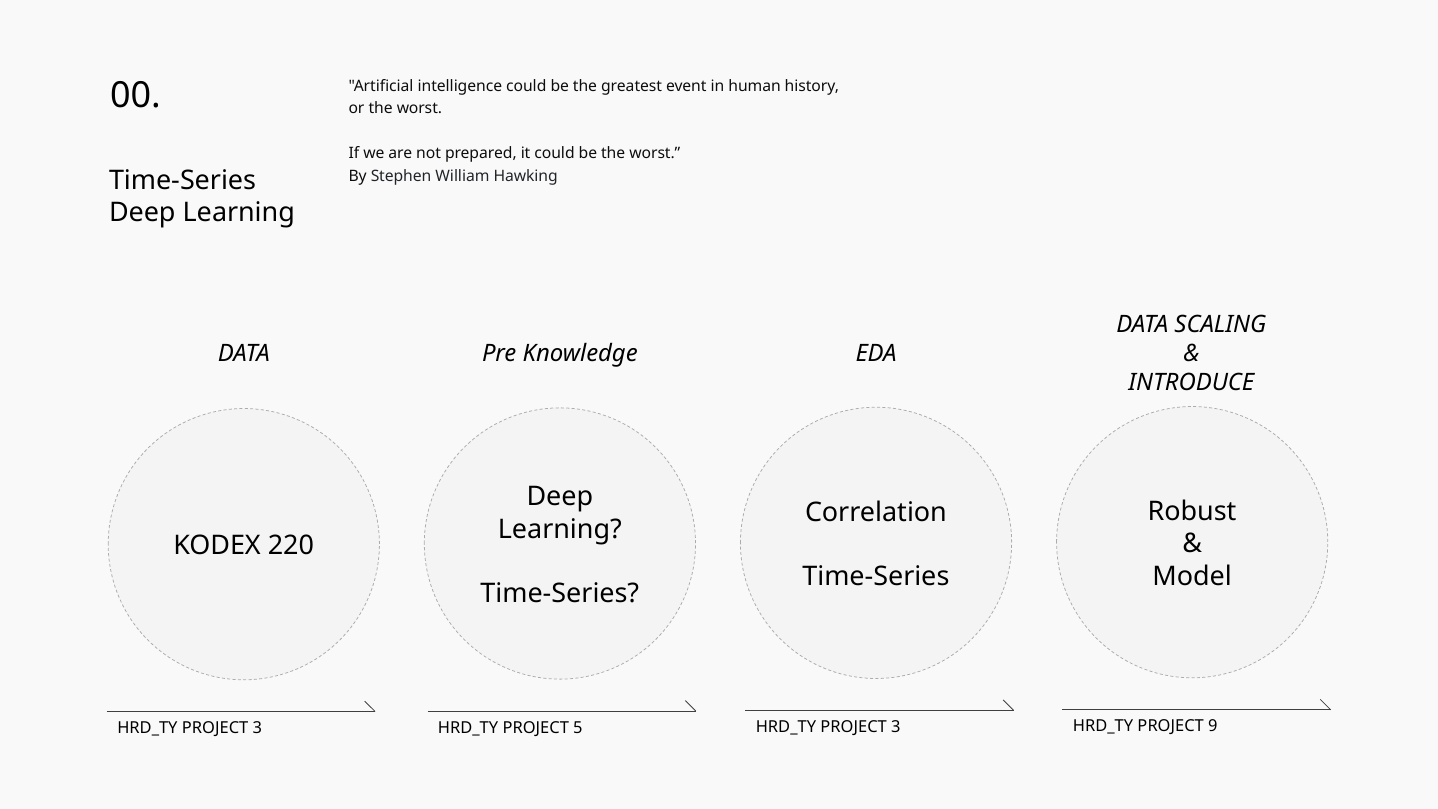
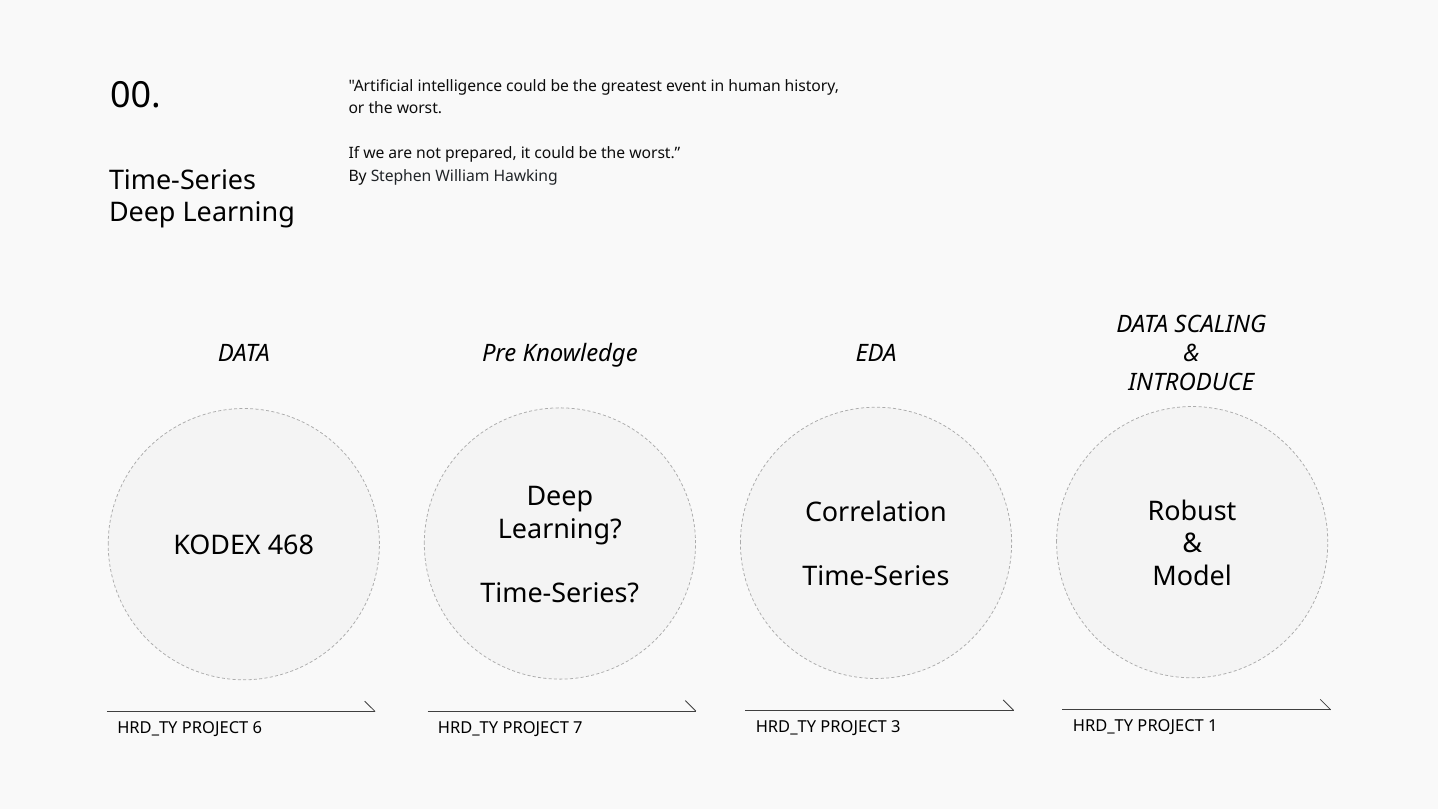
220: 220 -> 468 (291, 546)
3: 3 -> 6 (257, 728)
5: 5 -> 7 (578, 728)
9: 9 -> 1 (1213, 726)
